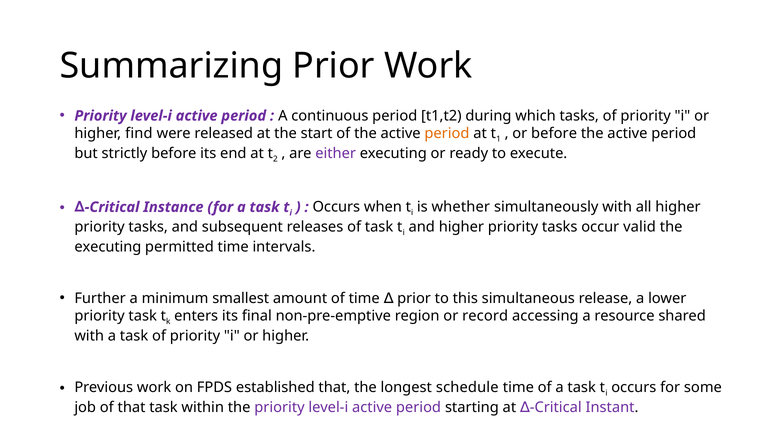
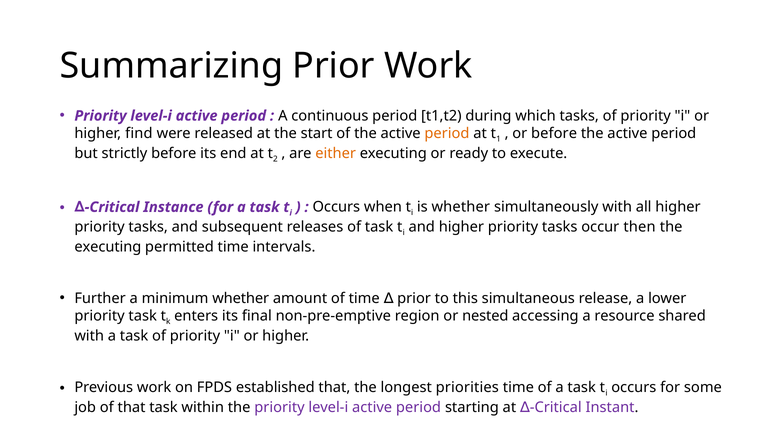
either colour: purple -> orange (336, 153)
valid: valid -> then (639, 227)
minimum smallest: smallest -> whether (241, 298)
record: record -> nested (485, 316)
schedule: schedule -> priorities (467, 387)
